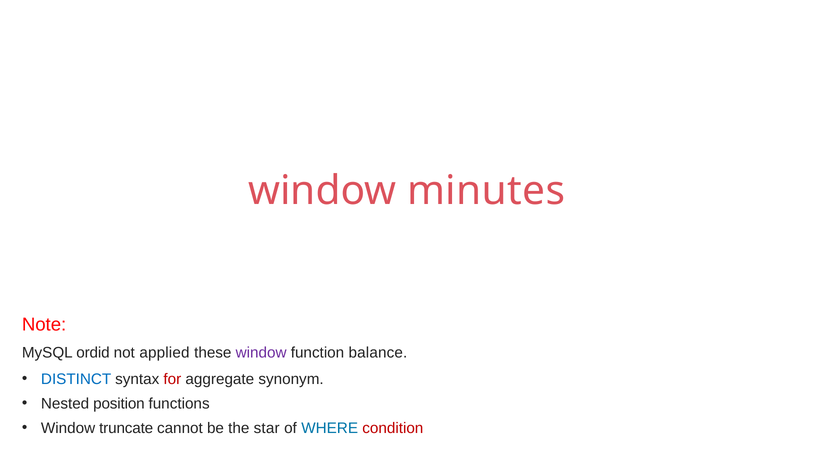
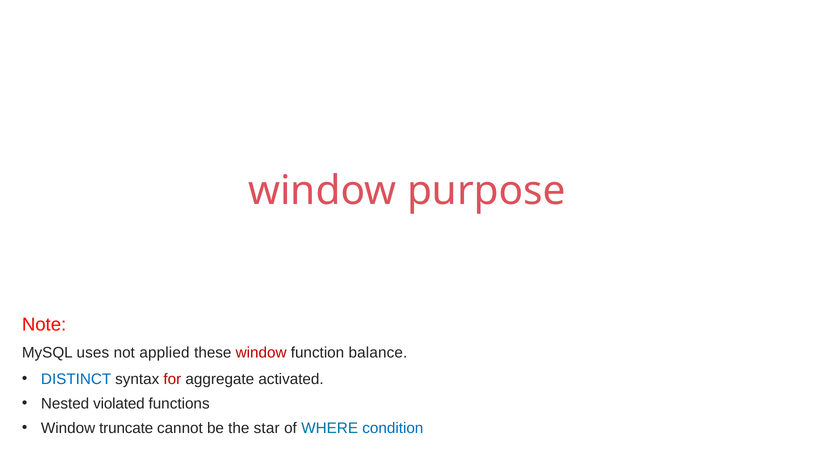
minutes: minutes -> purpose (486, 191)
ordid: ordid -> uses (93, 353)
window colour: purple -> red (261, 353)
synonym: synonym -> activated (291, 379)
position: position -> violated (119, 404)
condition colour: red -> blue (393, 428)
